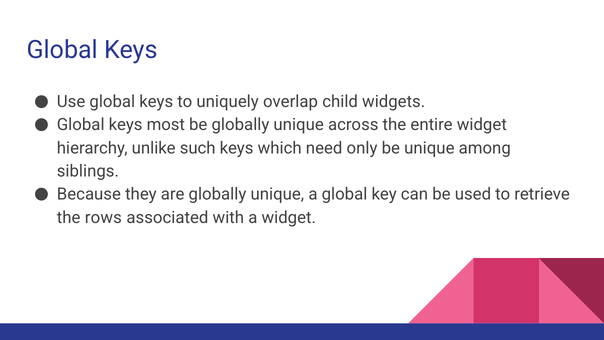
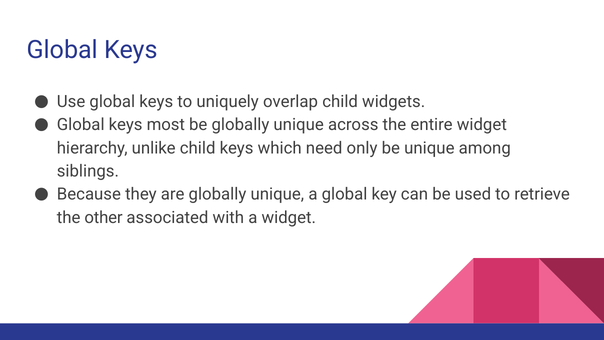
unlike such: such -> child (198, 148)
rows: rows -> other (104, 217)
